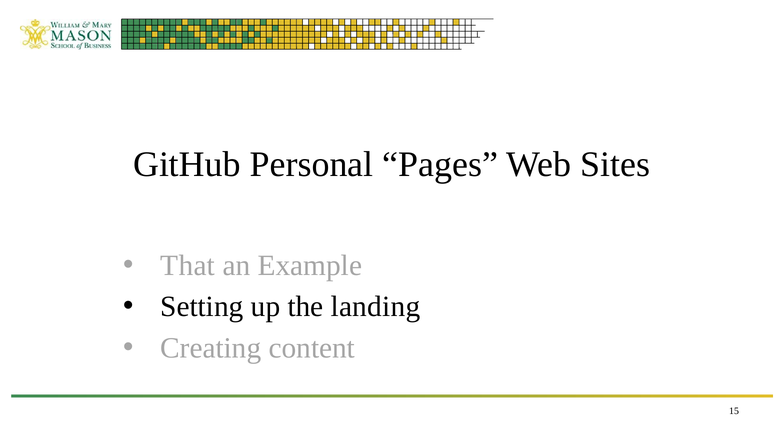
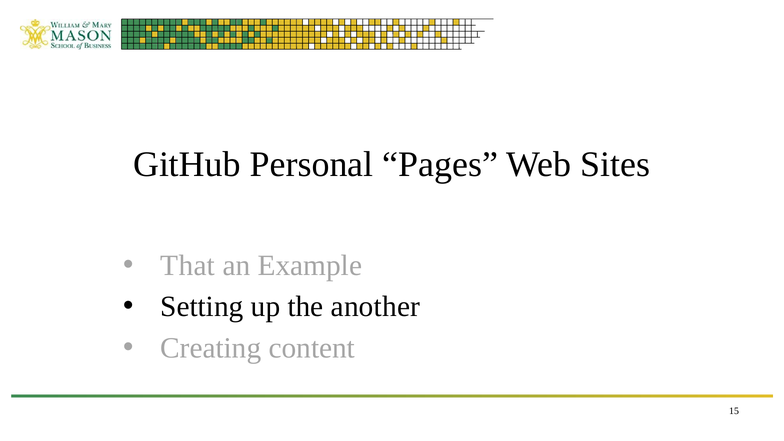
landing: landing -> another (376, 307)
